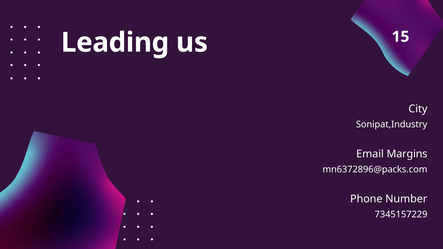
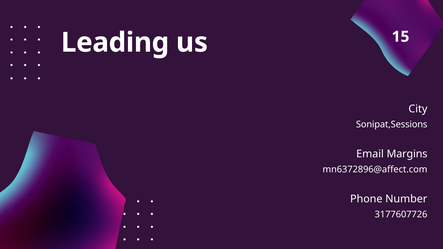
Sonipat,Industry: Sonipat,Industry -> Sonipat,Sessions (392, 125)
mn6372896@packs.com: mn6372896@packs.com -> mn6372896@affect.com (375, 170)
7345157229: 7345157229 -> 3177607726 (401, 215)
